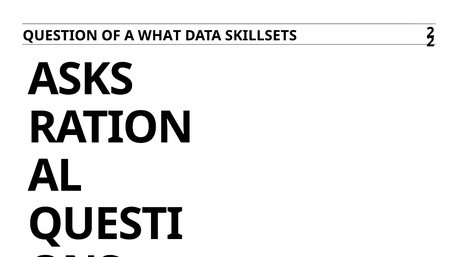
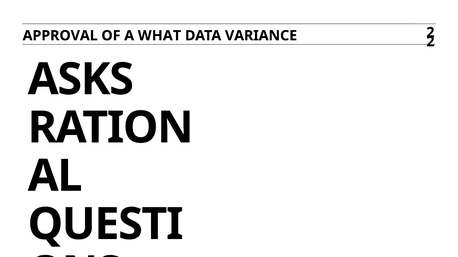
QUESTION: QUESTION -> APPROVAL (60, 36)
SKILLSETS: SKILLSETS -> VARIANCE (261, 36)
